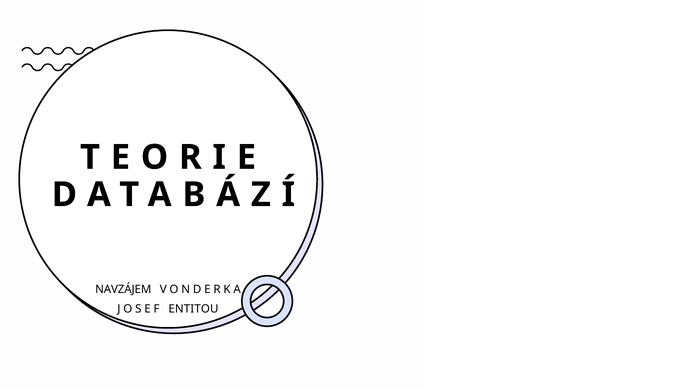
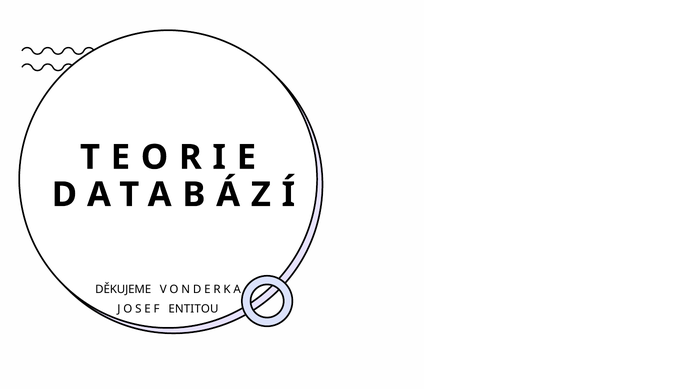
NAVZÁJEM: NAVZÁJEM -> DĚKUJEME (123, 290)
